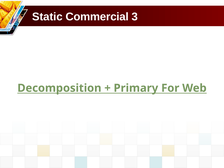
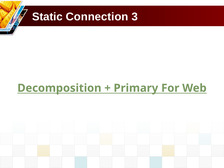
Commercial: Commercial -> Connection (97, 17)
